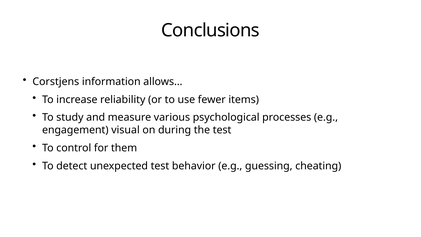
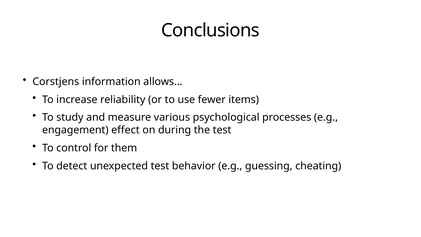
visual: visual -> effect (125, 130)
